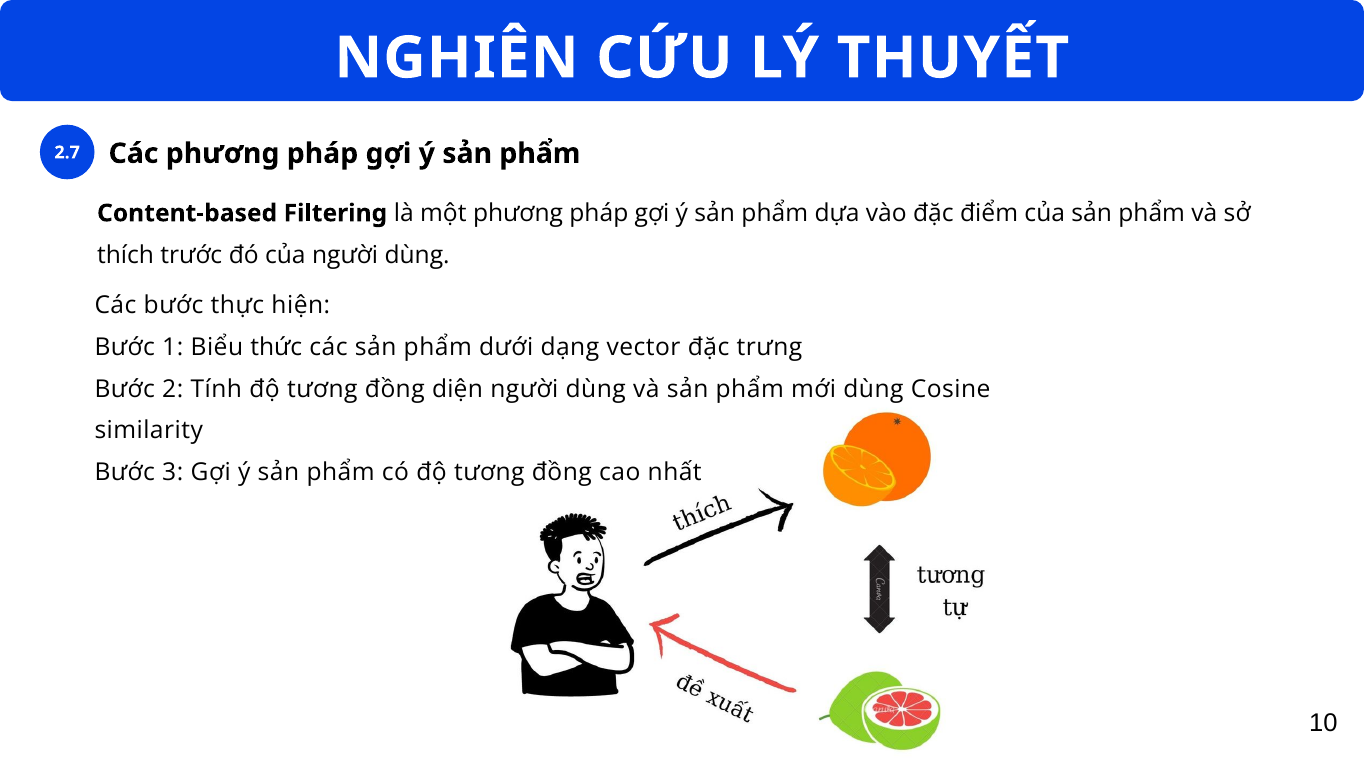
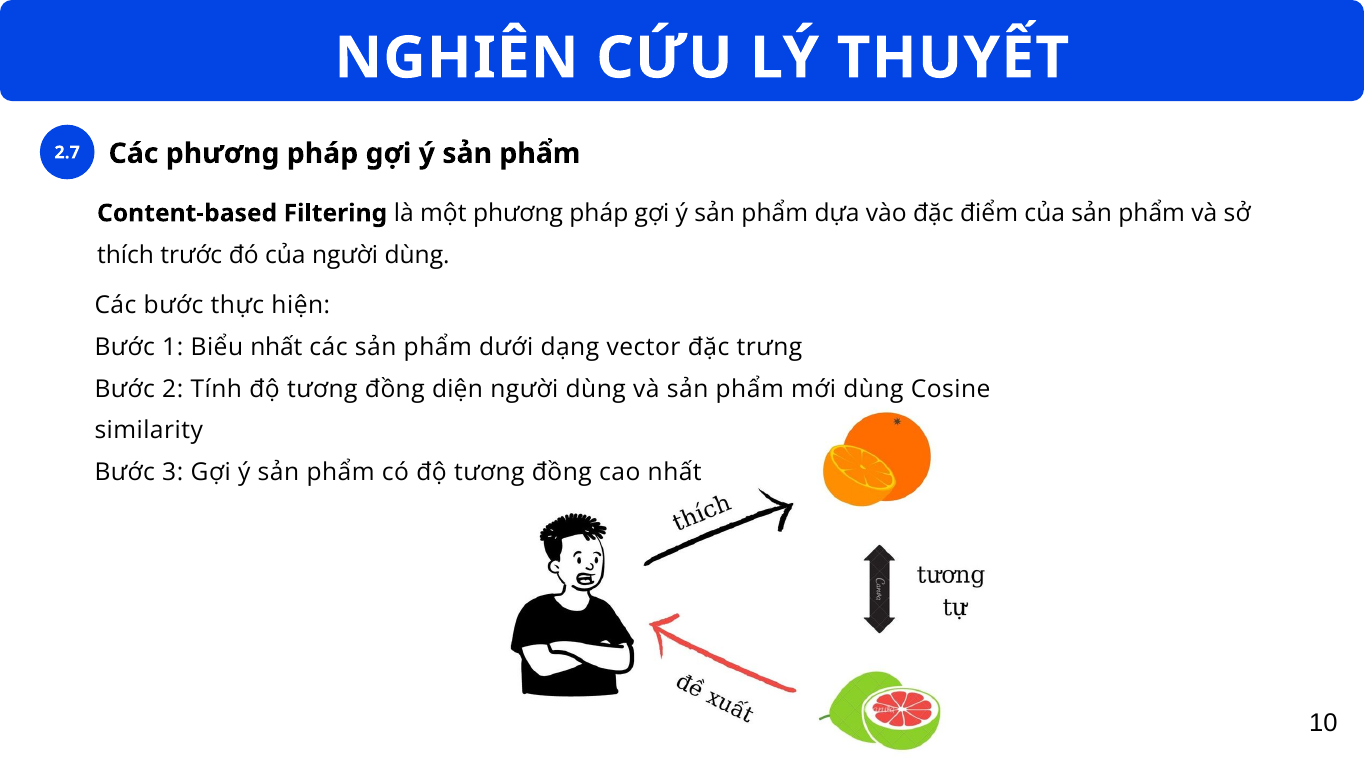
Biểu thức: thức -> nhất (276, 347)
